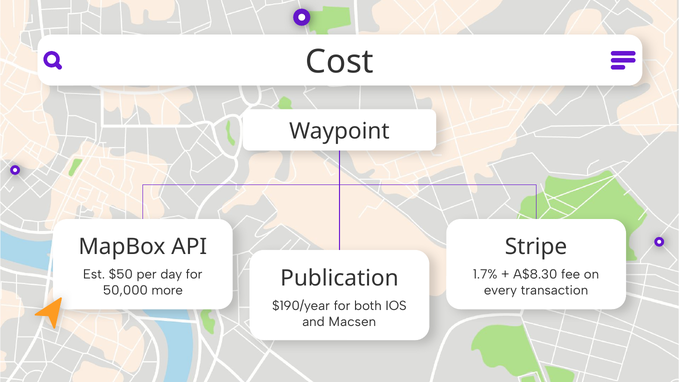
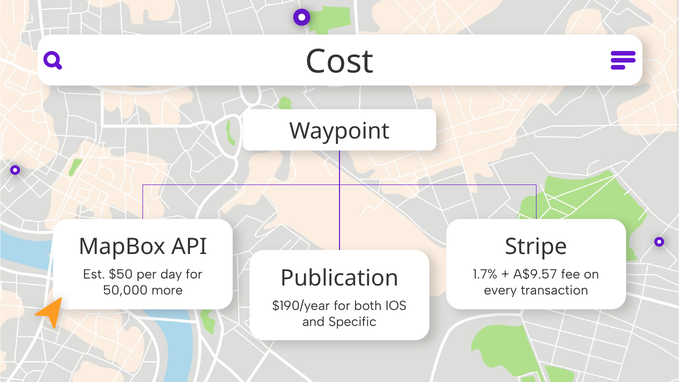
A$8.30: A$8.30 -> A$9.57 (535, 274)
Macsen: Macsen -> Specific (352, 322)
